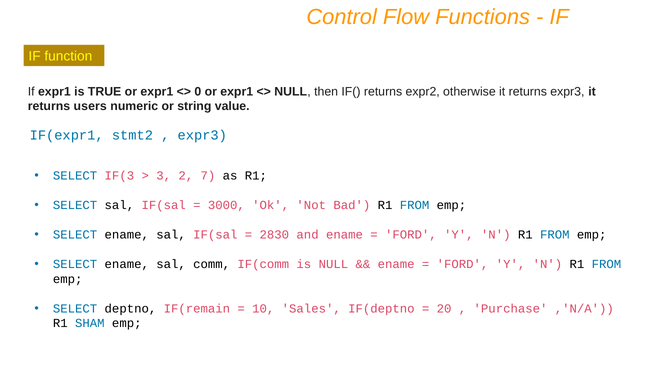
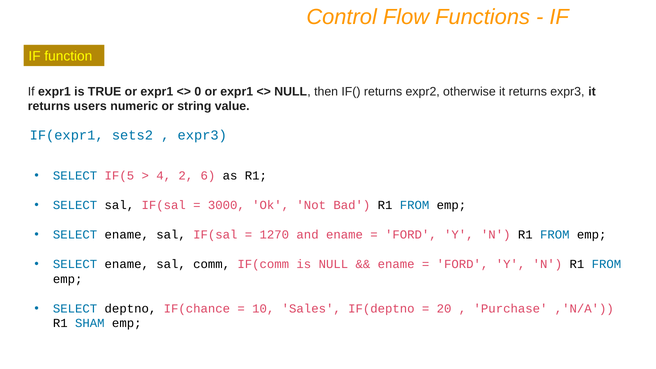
stmt2: stmt2 -> sets2 (132, 135)
IF(3: IF(3 -> IF(5 (119, 176)
3: 3 -> 4 (164, 176)
7: 7 -> 6 (208, 176)
2830: 2830 -> 1270 (274, 235)
IF(remain: IF(remain -> IF(chance (197, 309)
